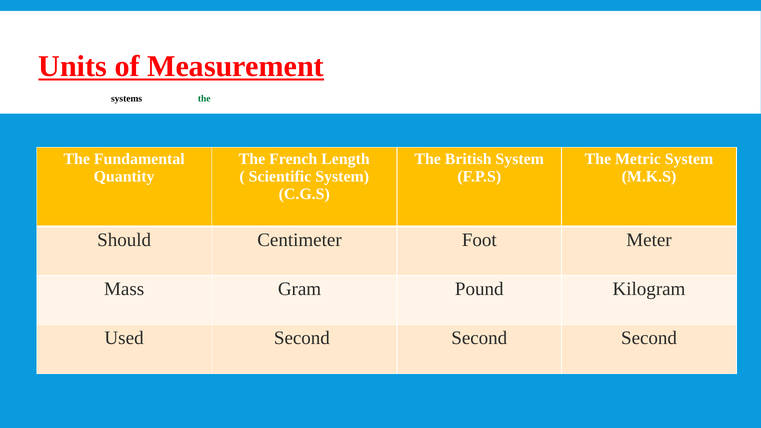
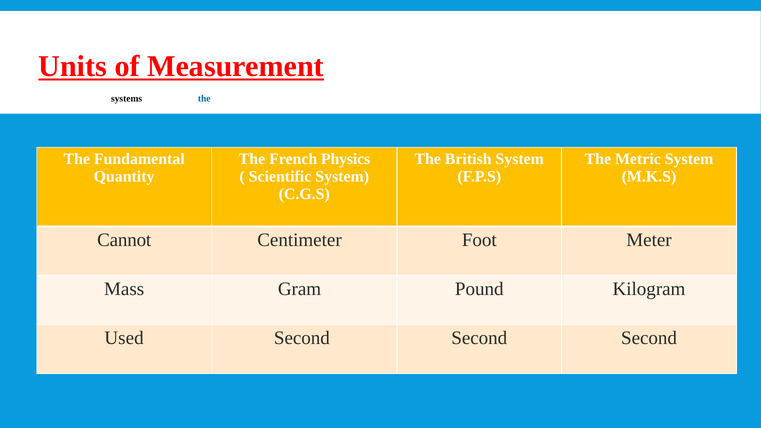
the colour: green -> blue (204, 99)
Length: Length -> Physics (346, 159)
Should: Should -> Cannot (124, 240)
